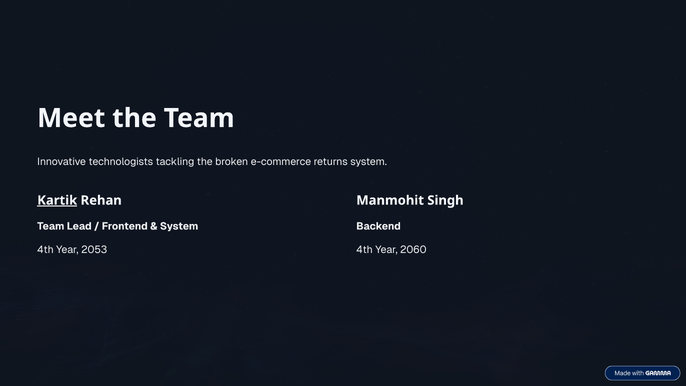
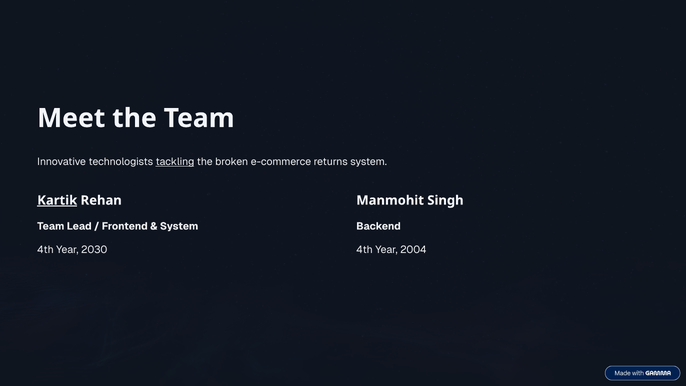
tackling underline: none -> present (175, 162)
2053: 2053 -> 2030 (94, 249)
2060: 2060 -> 2004 (413, 249)
